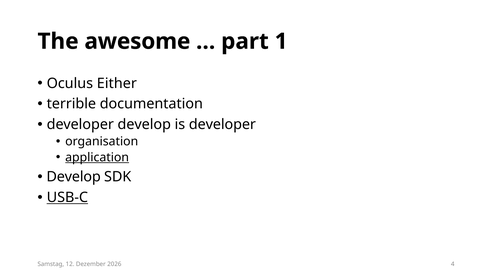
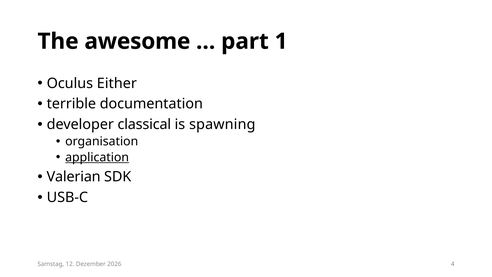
developer develop: develop -> classical (144, 124)
is developer: developer -> spawning (222, 124)
Develop: Develop -> Valerian (74, 177)
USB-C underline: present -> none (67, 197)
